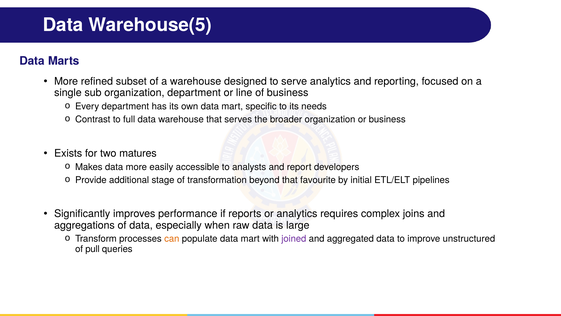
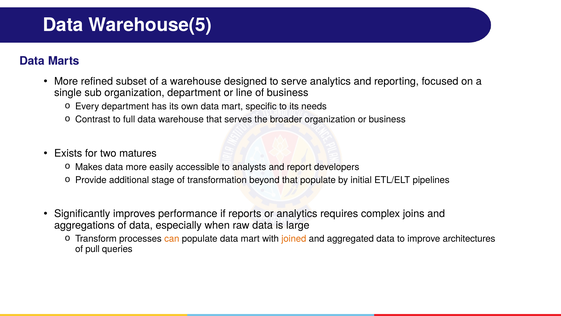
that favourite: favourite -> populate (318, 180)
joined colour: purple -> orange (294, 239)
unstructured: unstructured -> architectures (469, 239)
